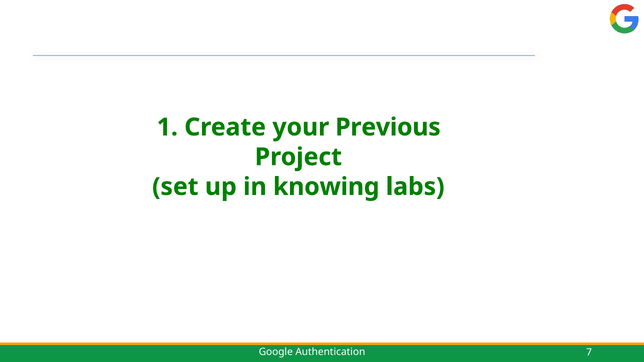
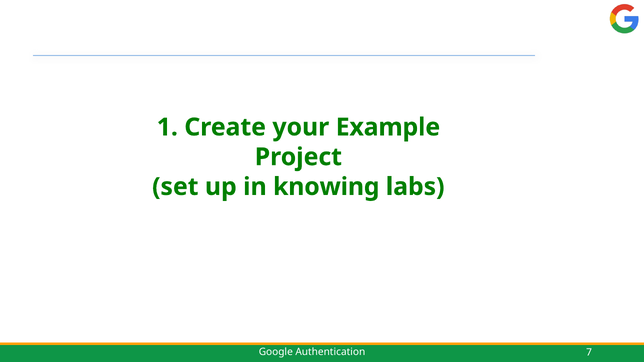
Previous: Previous -> Example (388, 127)
